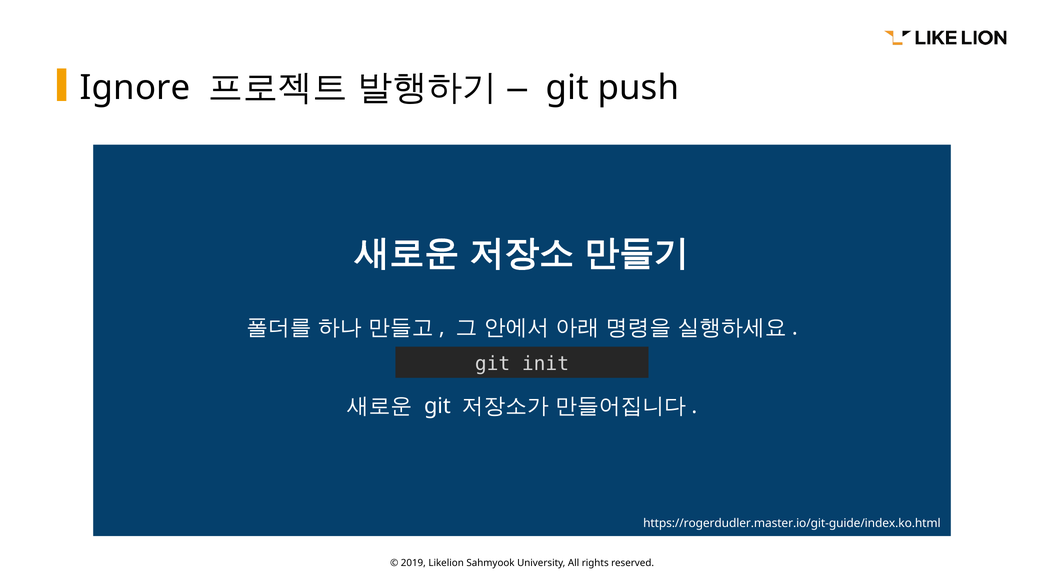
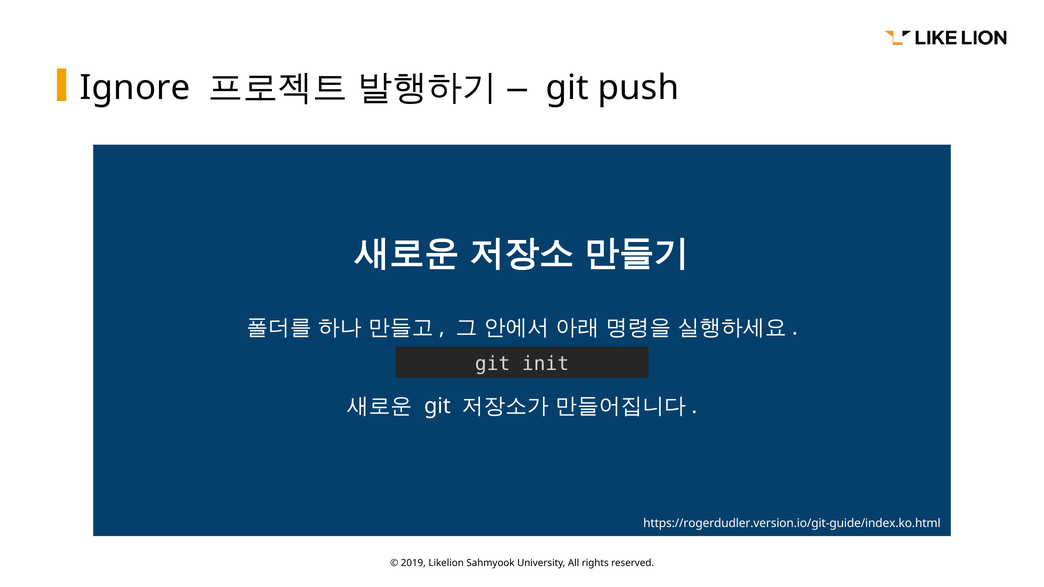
https://rogerdudler.master.io/git-guide/index.ko.html: https://rogerdudler.master.io/git-guide/index.ko.html -> https://rogerdudler.version.io/git-guide/index.ko.html (792, 524)
